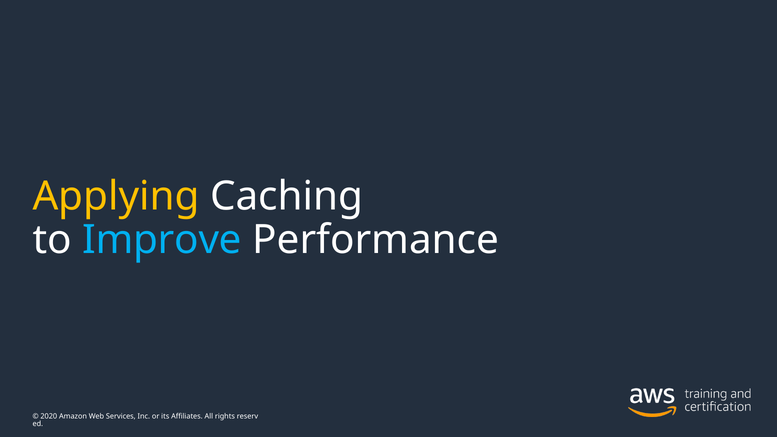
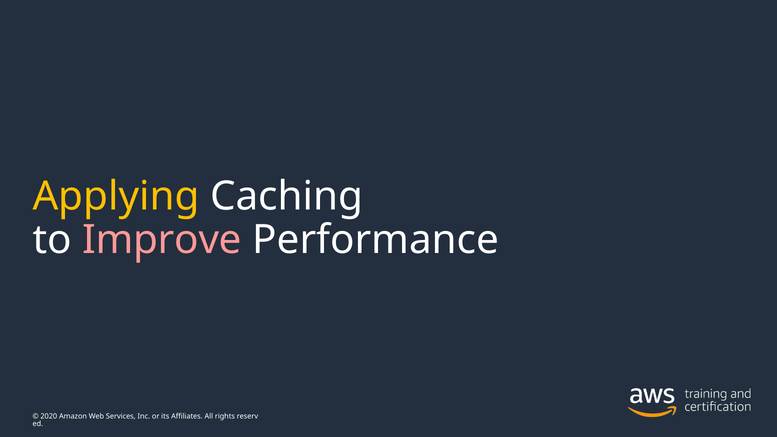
Improve colour: light blue -> pink (162, 240)
